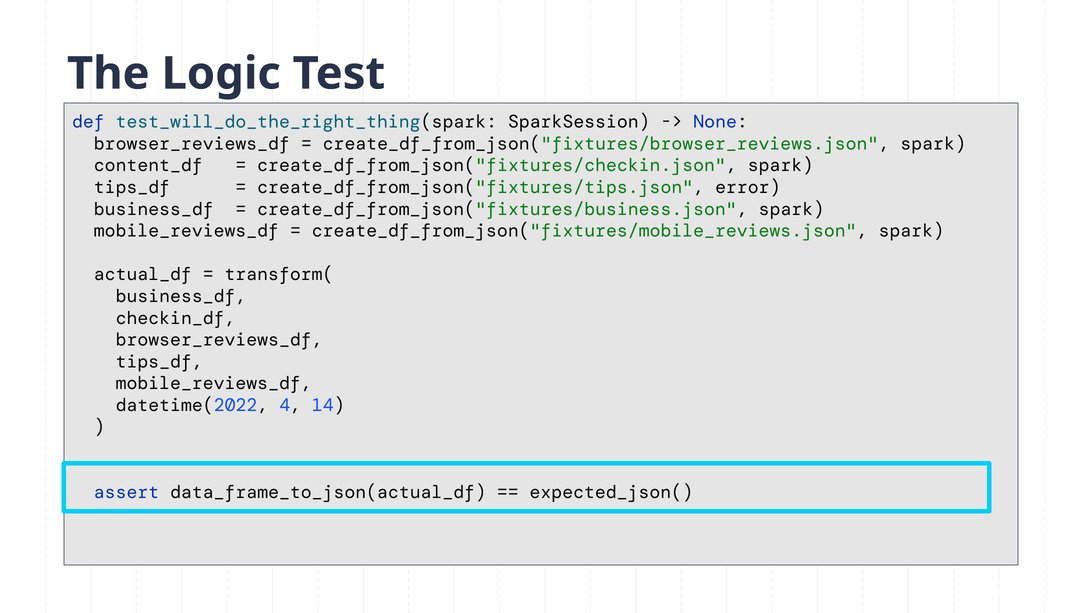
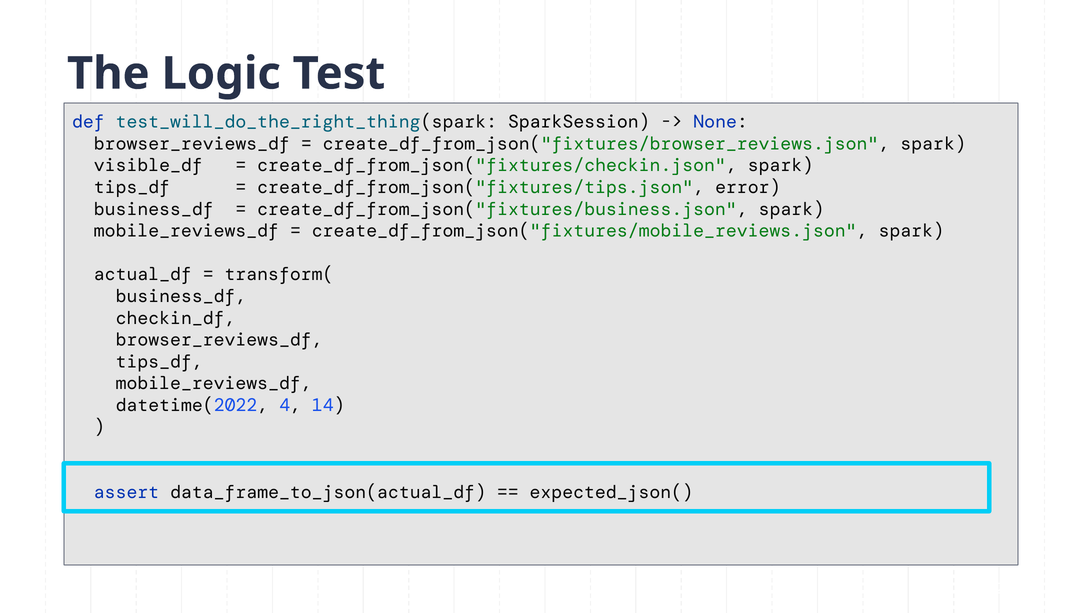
content_df: content_df -> visible_df (148, 165)
